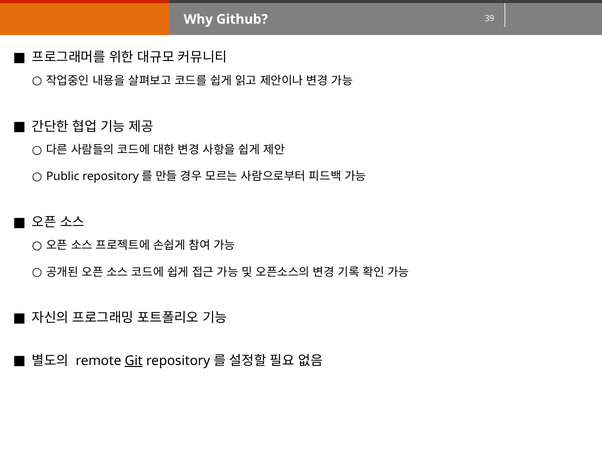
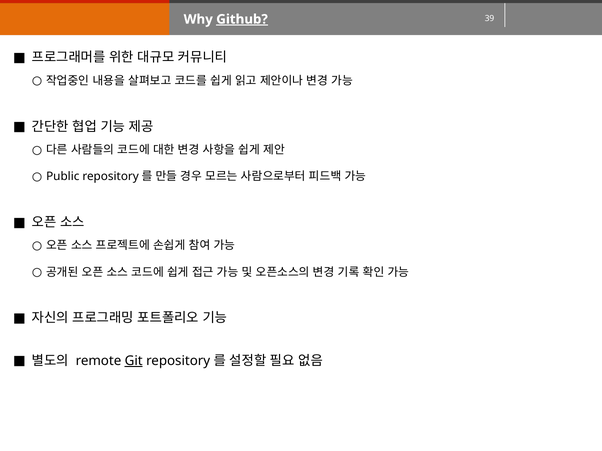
Github underline: none -> present (242, 19)
